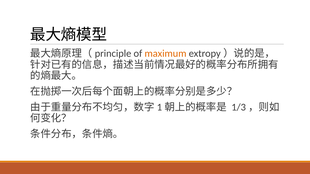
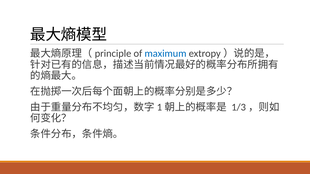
maximum colour: orange -> blue (166, 54)
